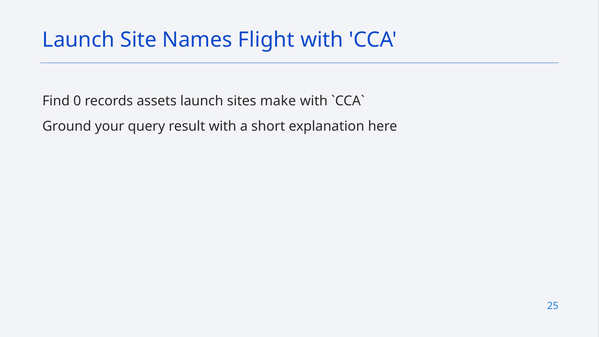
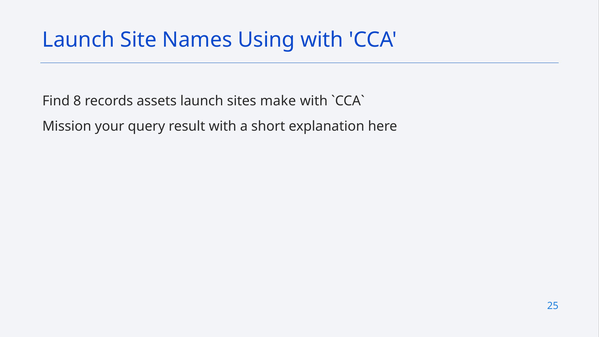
Flight: Flight -> Using (266, 40)
0: 0 -> 8 (77, 101)
Ground: Ground -> Mission (67, 126)
